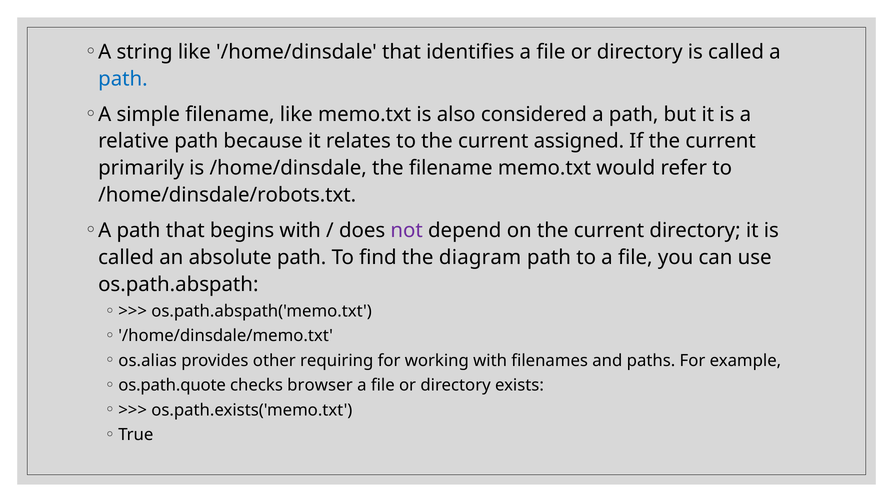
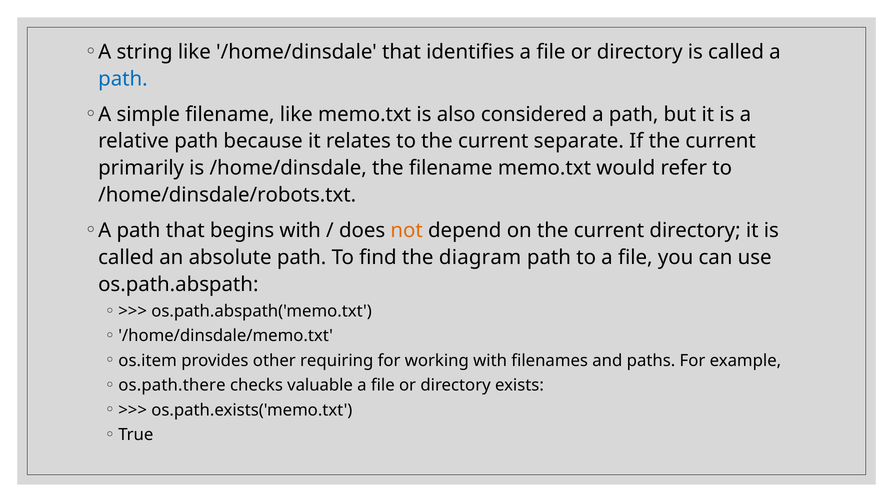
assigned: assigned -> separate (579, 141)
not colour: purple -> orange (407, 231)
os.alias: os.alias -> os.item (148, 361)
os.path.quote: os.path.quote -> os.path.there (172, 386)
browser: browser -> valuable (320, 386)
